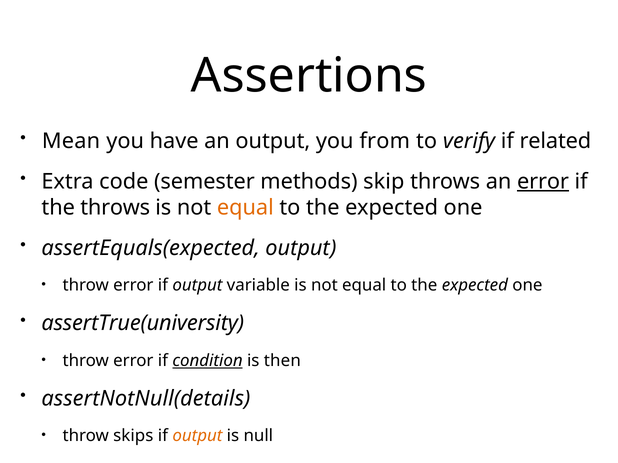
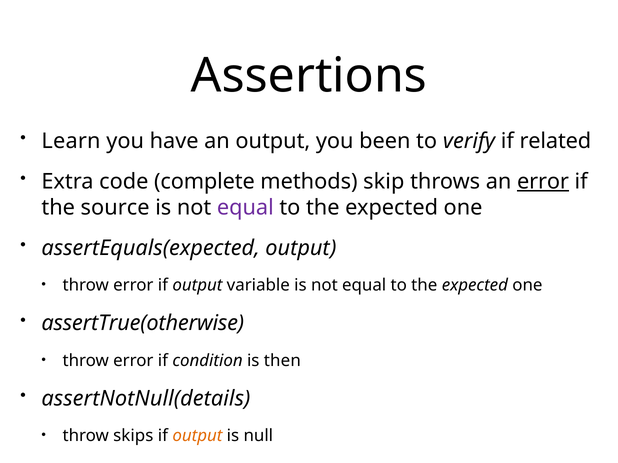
Mean: Mean -> Learn (71, 141)
from: from -> been (385, 141)
semester: semester -> complete (204, 182)
the throws: throws -> source (115, 208)
equal colour: orange -> purple (245, 208)
assertTrue(university: assertTrue(university -> assertTrue(otherwise (143, 324)
condition underline: present -> none (208, 361)
